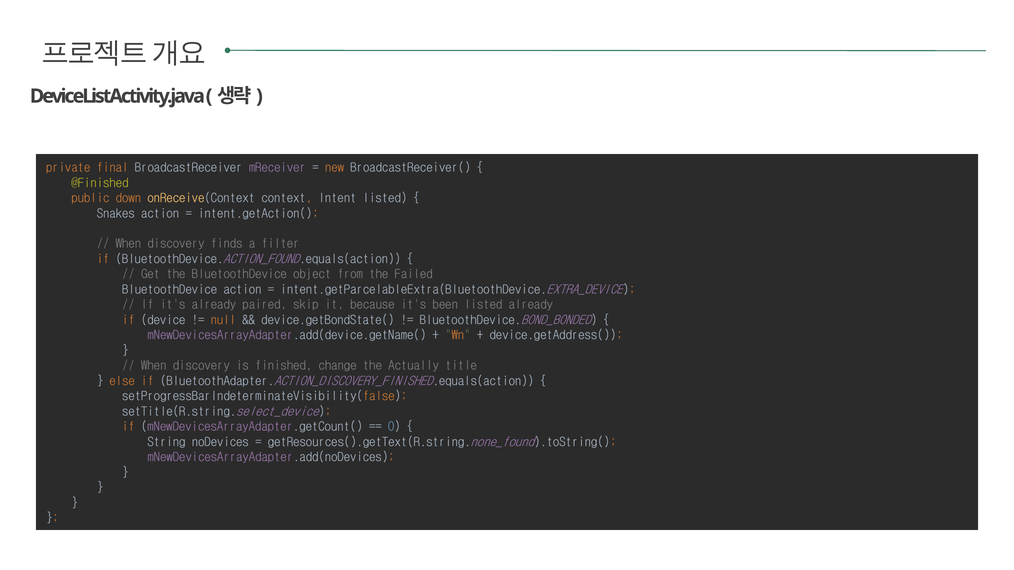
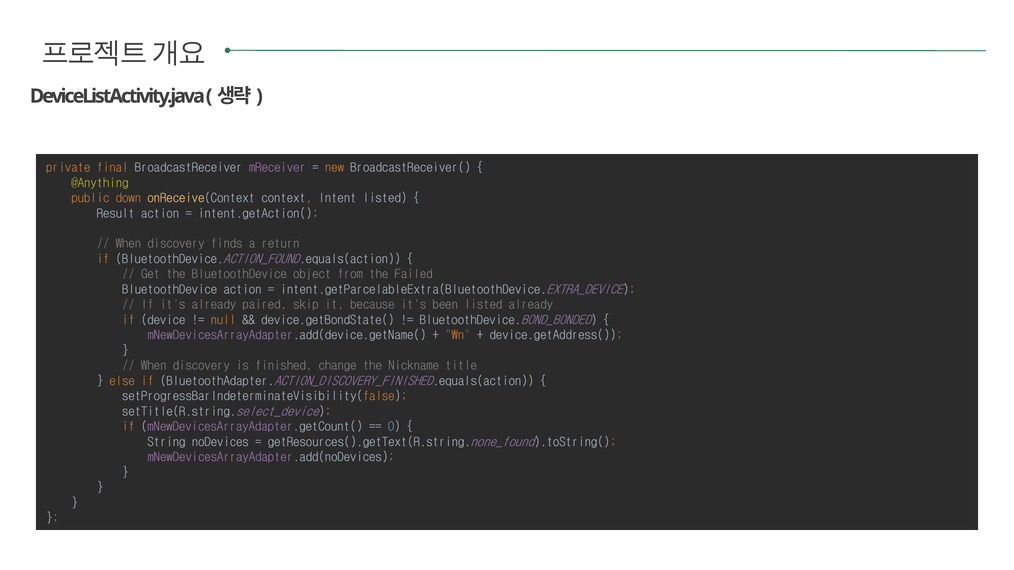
@Finished: @Finished -> @Anything (100, 183)
Snakes: Snakes -> Result (116, 213)
filter: filter -> return (281, 244)
Actually: Actually -> Nickname (414, 366)
